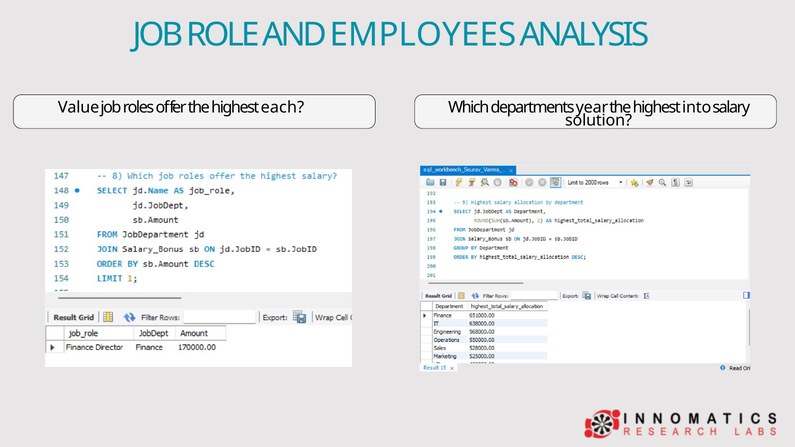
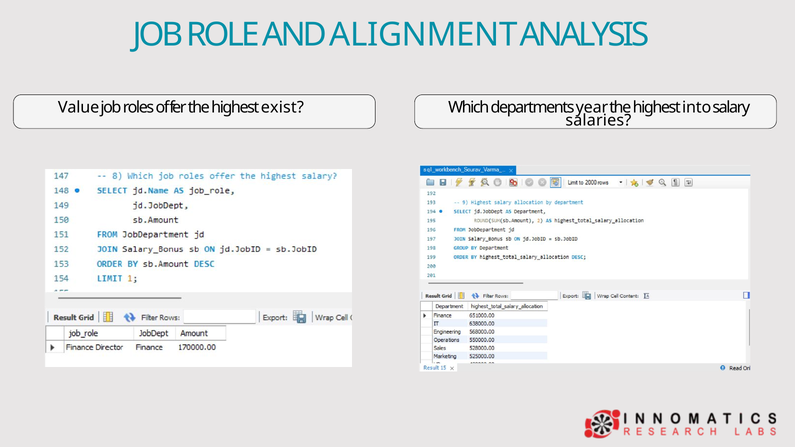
EMPLOYEES: EMPLOYEES -> ALIGNMENT (423, 35)
each: each -> exist (282, 108)
solution: solution -> salaries (598, 120)
